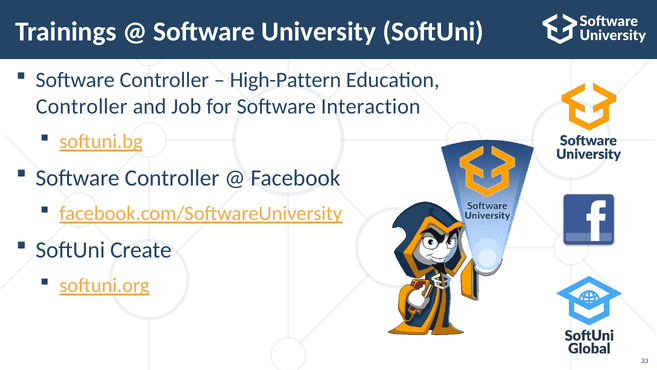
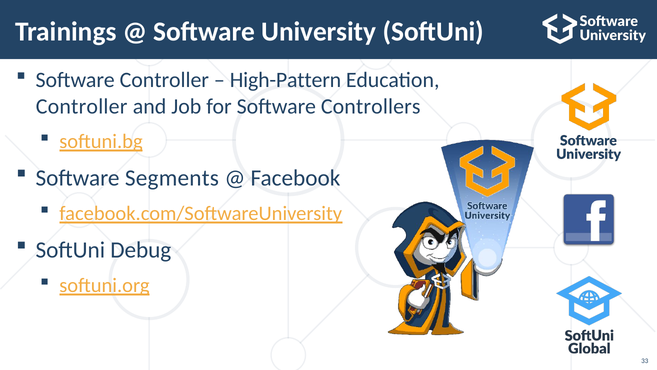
Interaction: Interaction -> Controllers (371, 106)
Controller: Controller -> Segments (172, 178)
Create: Create -> Debug (141, 250)
